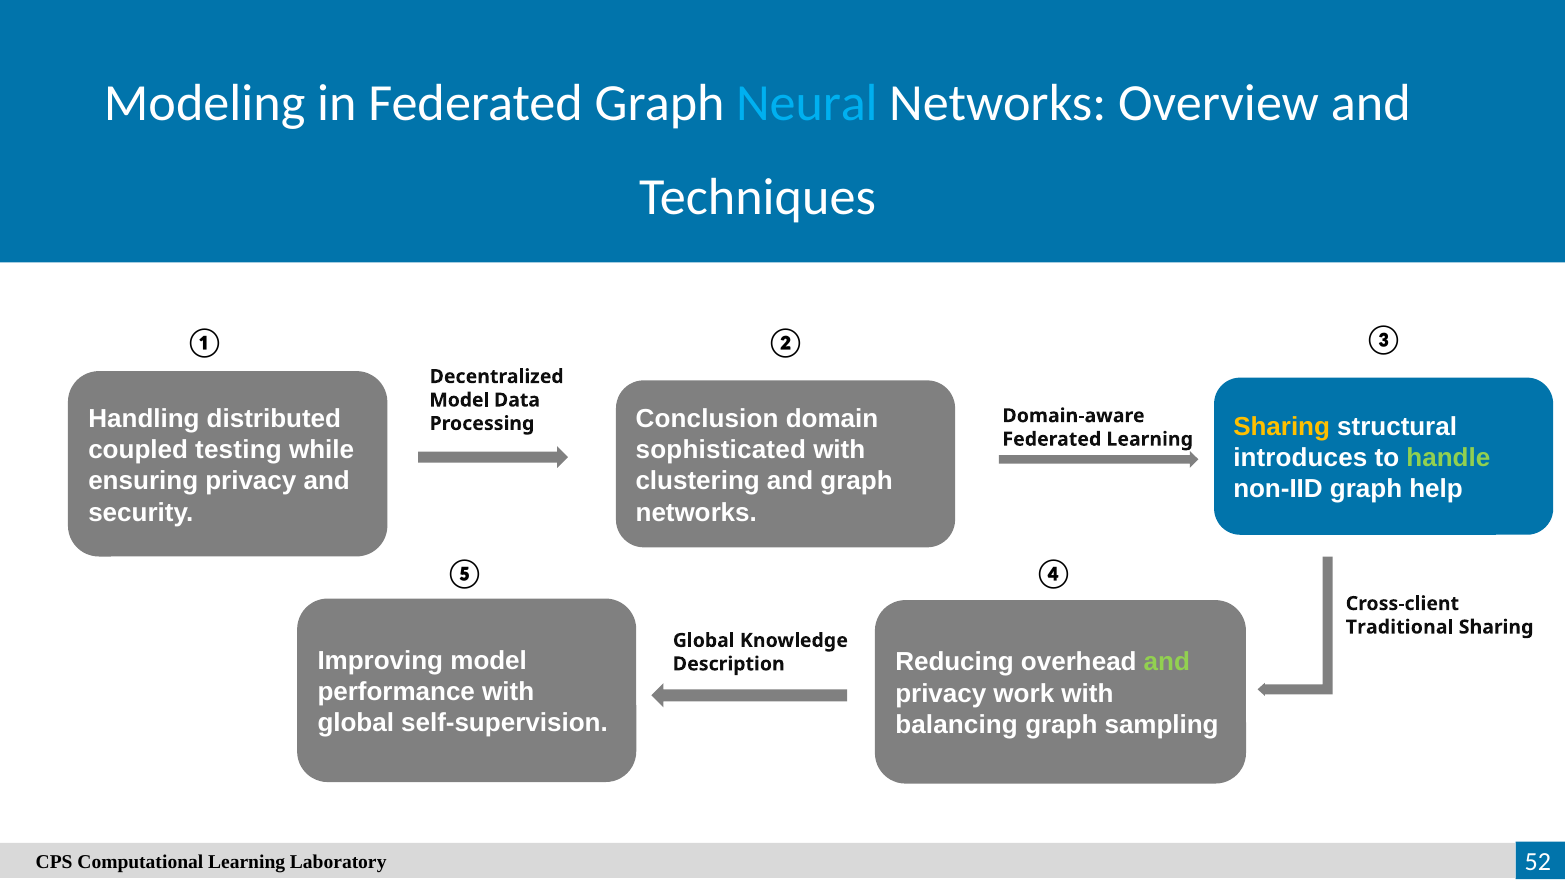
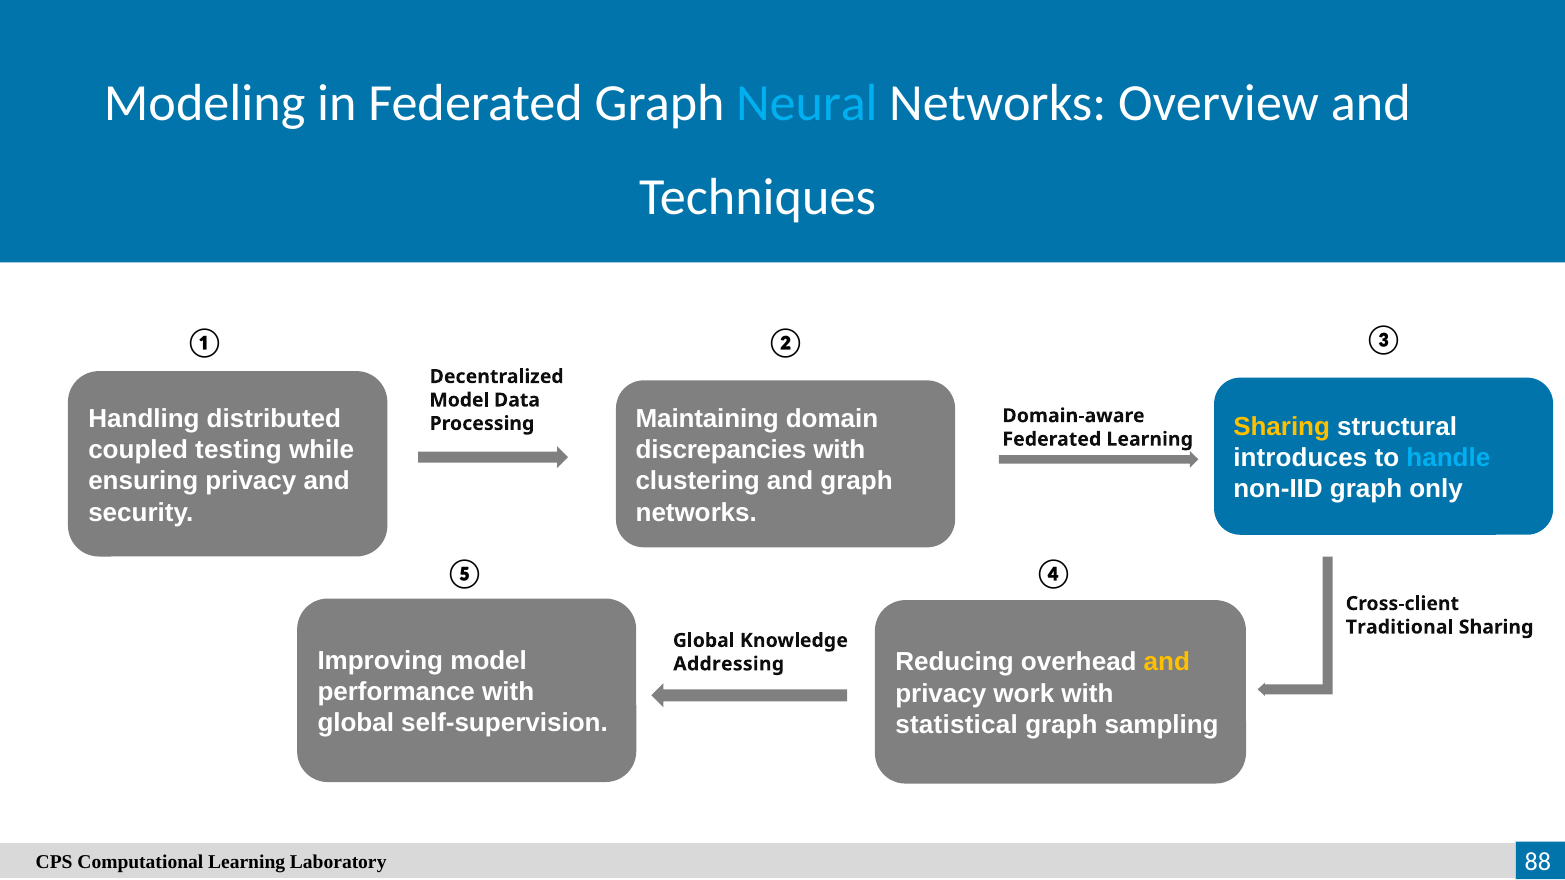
Conclusion: Conclusion -> Maintaining (707, 419)
sophisticated: sophisticated -> discrepancies (721, 450)
handle colour: light green -> light blue (1448, 458)
help: help -> only (1436, 489)
and colour: light green -> yellow (1167, 663)
Description: Description -> Addressing (729, 664)
balancing: balancing -> statistical (957, 725)
52: 52 -> 88 (1538, 862)
